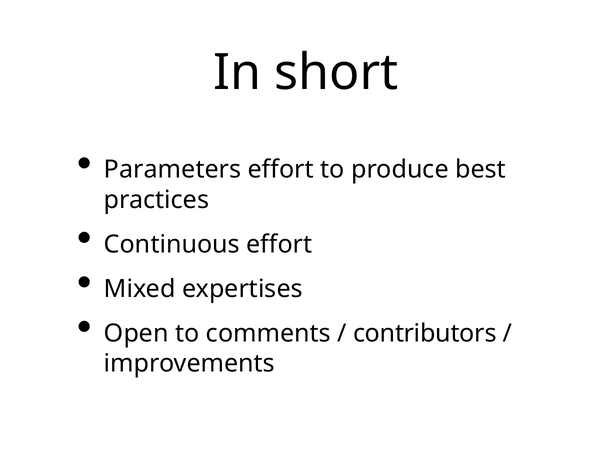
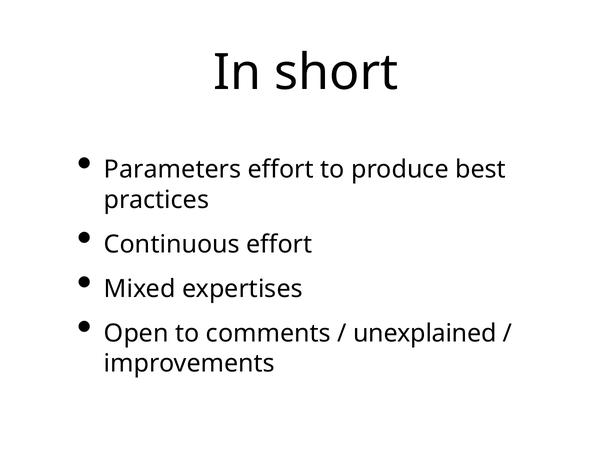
contributors: contributors -> unexplained (425, 333)
